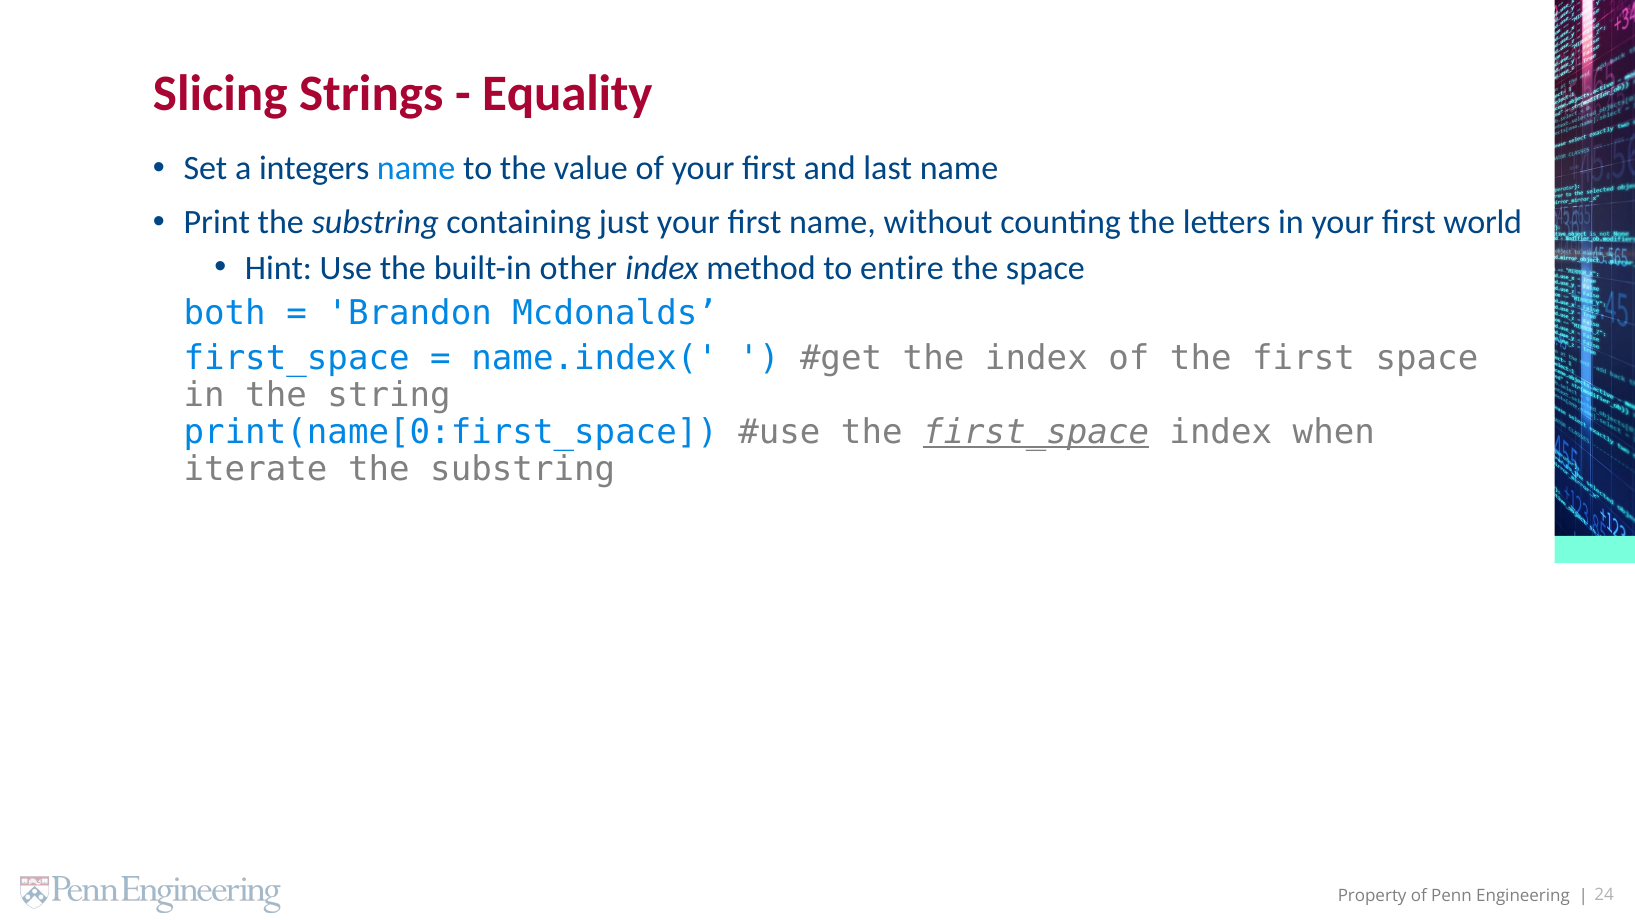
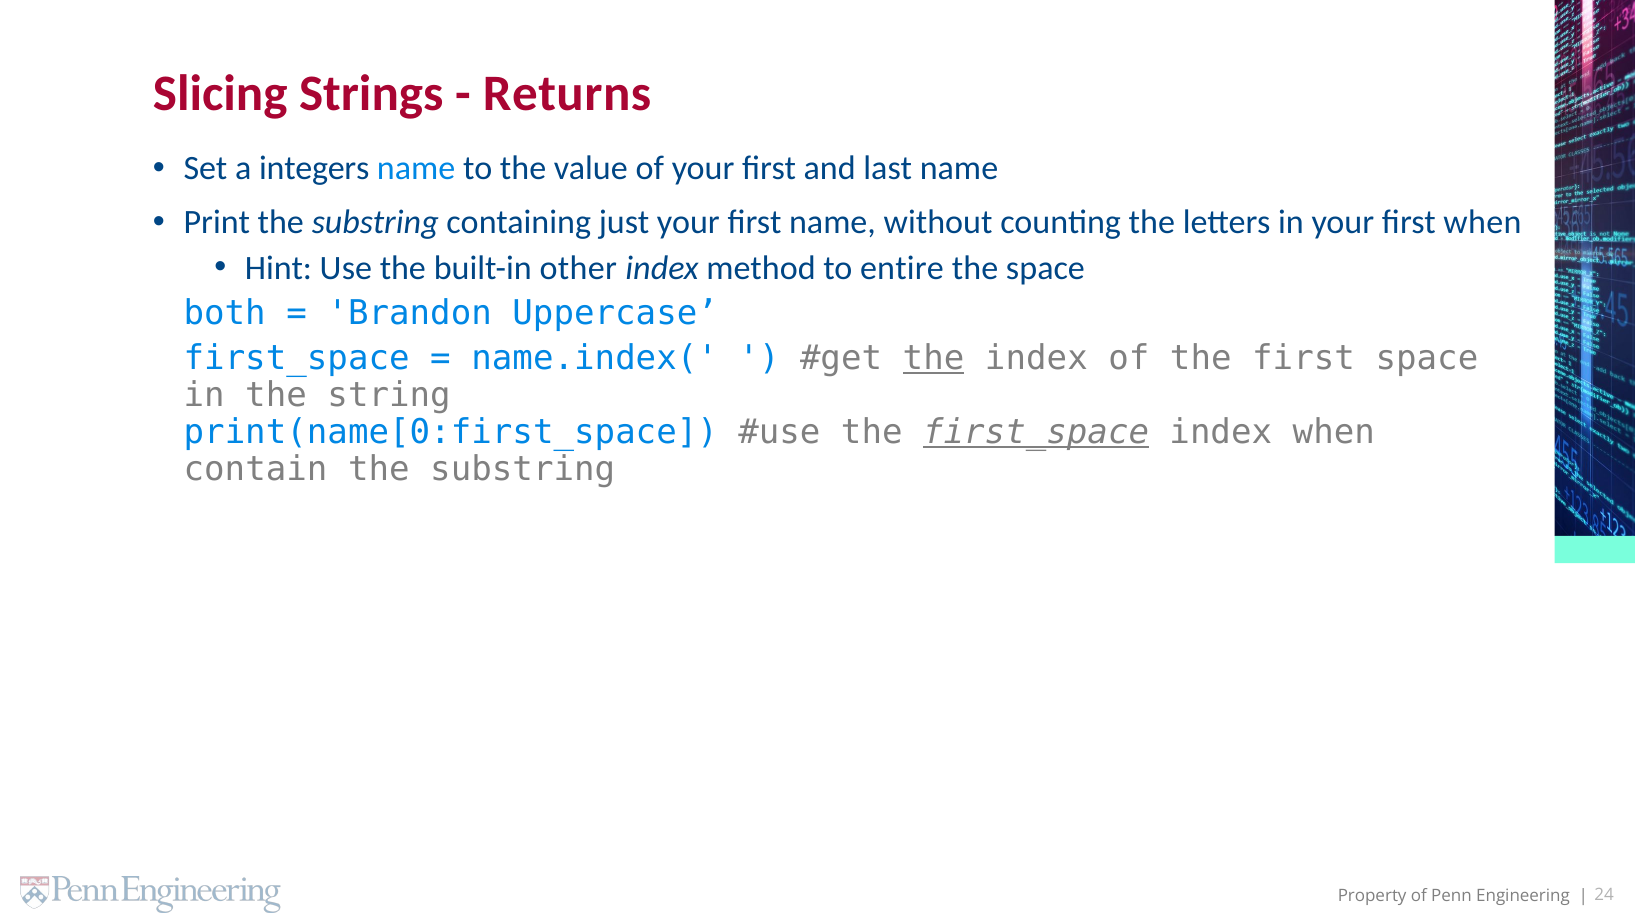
Equality: Equality -> Returns (567, 94)
first world: world -> when (1482, 223)
Mcdonalds: Mcdonalds -> Uppercase (615, 313)
the underline: none -> present (934, 358)
iterate: iterate -> contain (256, 469)
